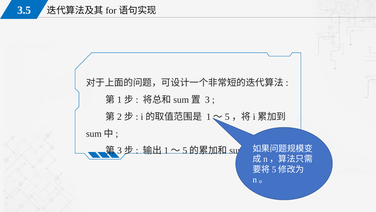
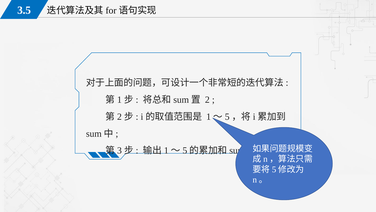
3: 3 -> 2 (207, 100)
